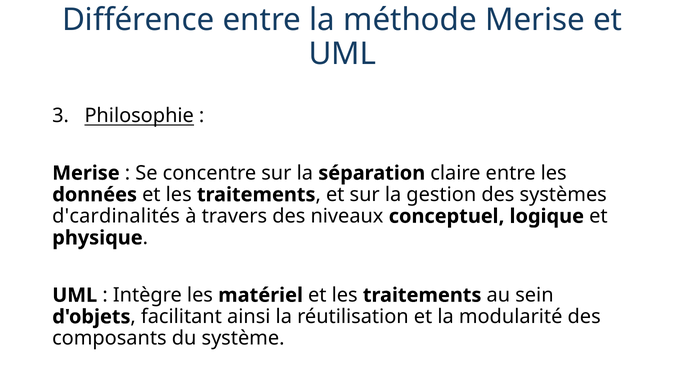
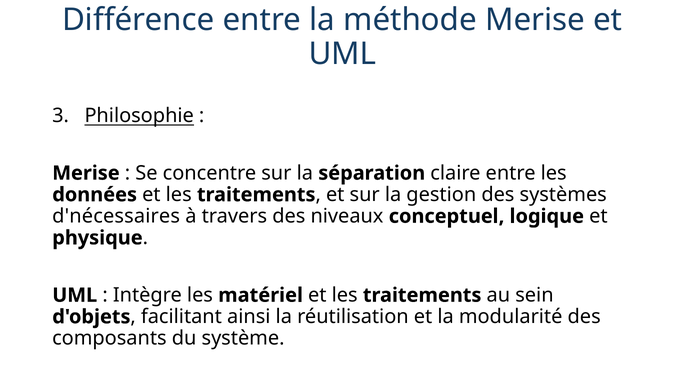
d'cardinalités: d'cardinalités -> d'nécessaires (116, 216)
